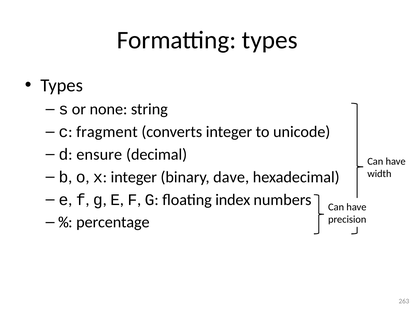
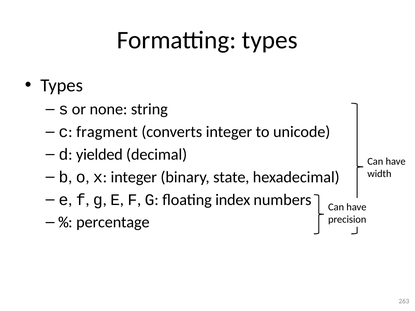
ensure: ensure -> yielded (99, 155)
dave: dave -> state (231, 177)
